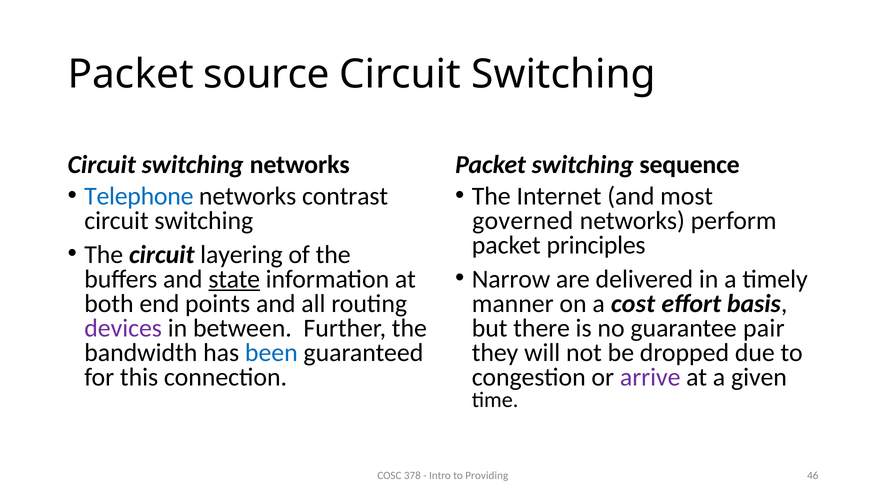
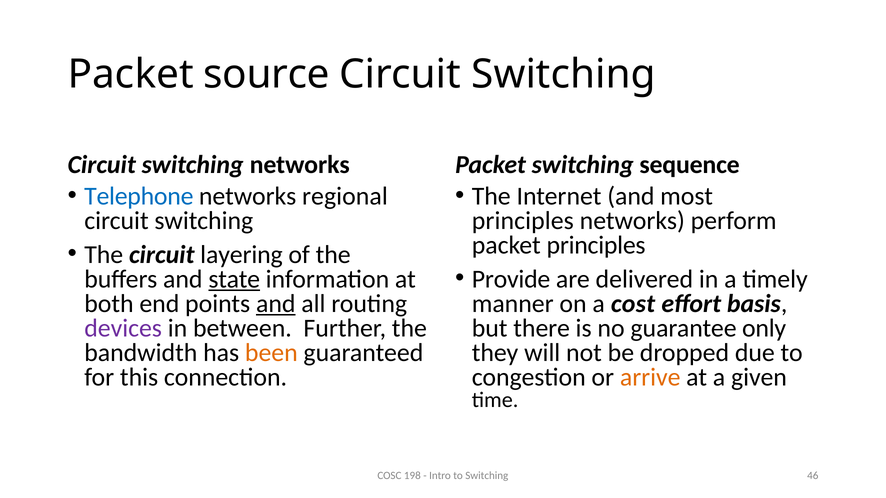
contrast: contrast -> regional (345, 196)
governed: governed -> principles (523, 221)
Narrow: Narrow -> Provide (511, 279)
and underline: none -> present (276, 304)
pair: pair -> only (764, 328)
been colour: blue -> orange (271, 353)
arrive colour: purple -> orange (650, 377)
378: 378 -> 198 (412, 476)
to Providing: Providing -> Switching (487, 476)
